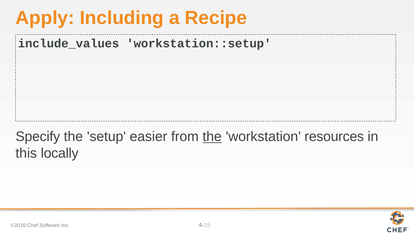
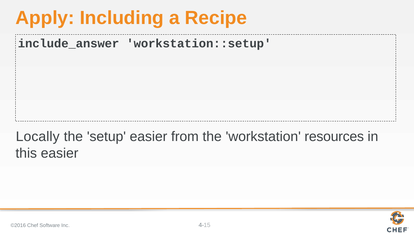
include_values: include_values -> include_answer (69, 44)
Specify: Specify -> Locally (38, 137)
the underline: present -> none (212, 137)
this locally: locally -> easier (60, 153)
